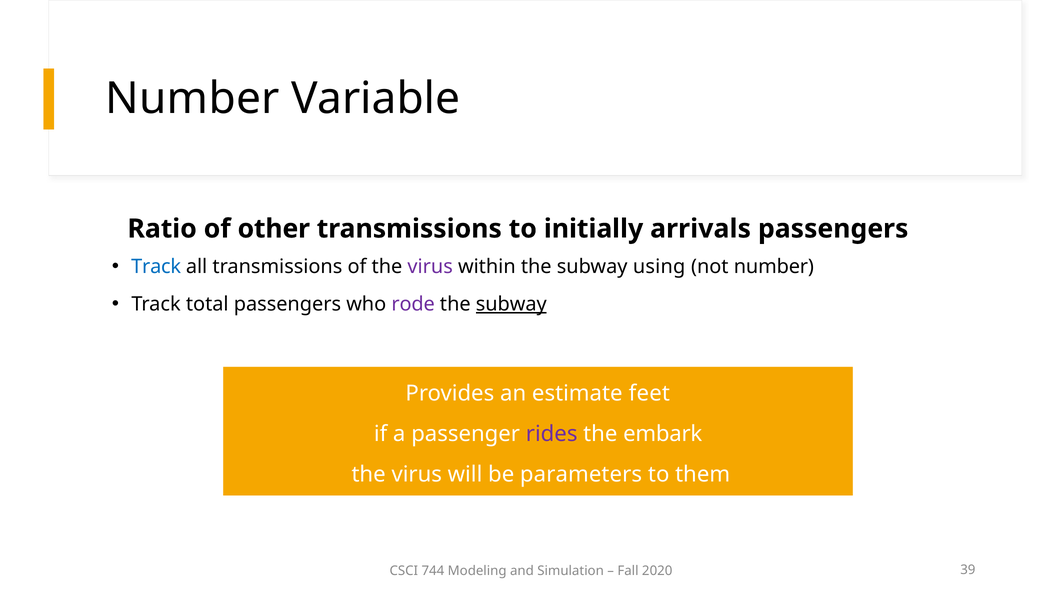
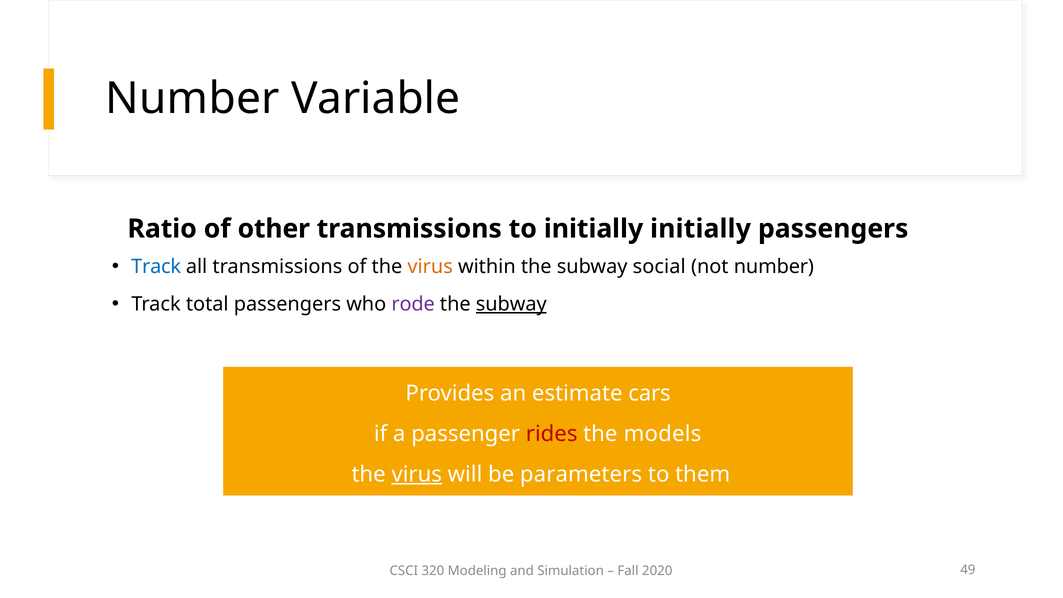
initially arrivals: arrivals -> initially (701, 229)
virus colour: purple -> orange (430, 267)
using: using -> social (659, 267)
feet: feet -> cars (650, 394)
rides colour: purple -> red (552, 434)
embark: embark -> models (663, 434)
virus underline: none -> present (417, 474)
744: 744 -> 320 (433, 571)
39: 39 -> 49 (968, 570)
